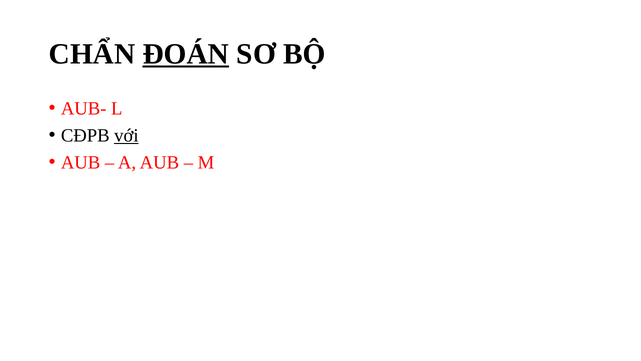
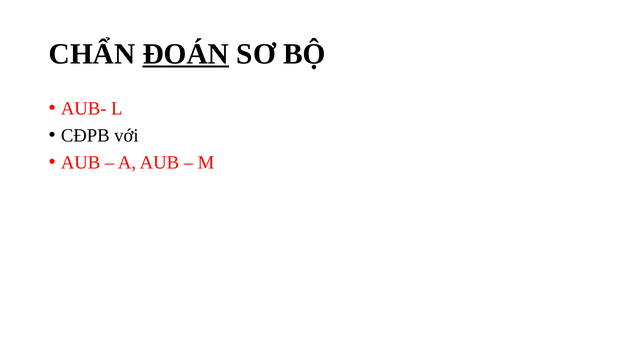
với underline: present -> none (126, 135)
